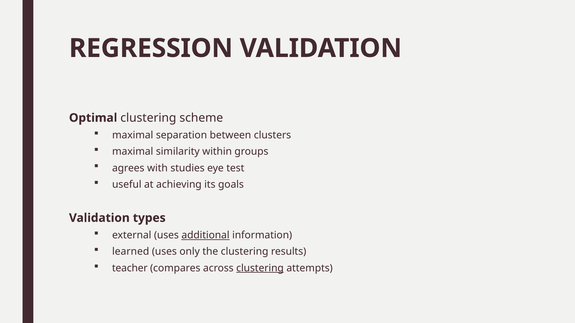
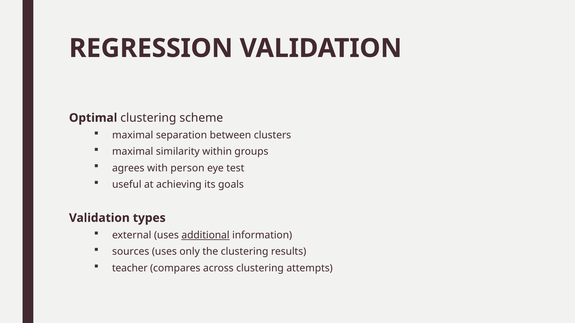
studies: studies -> person (187, 168)
learned: learned -> sources (131, 252)
clustering underline: present -> none (260, 268)
